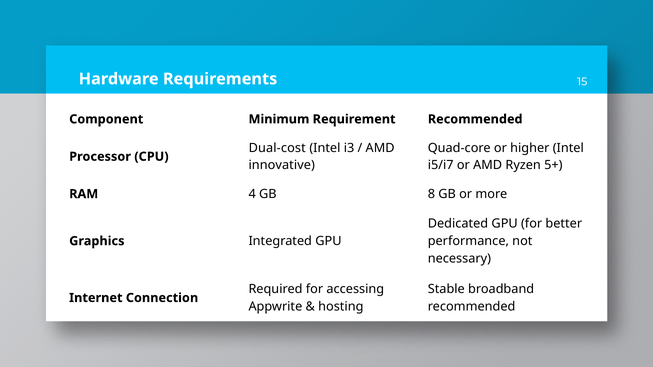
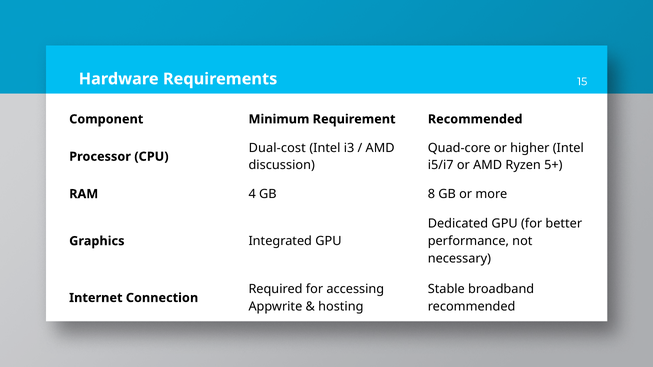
innovative: innovative -> discussion (282, 165)
